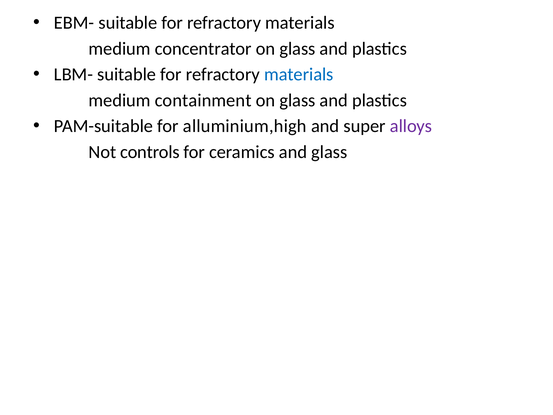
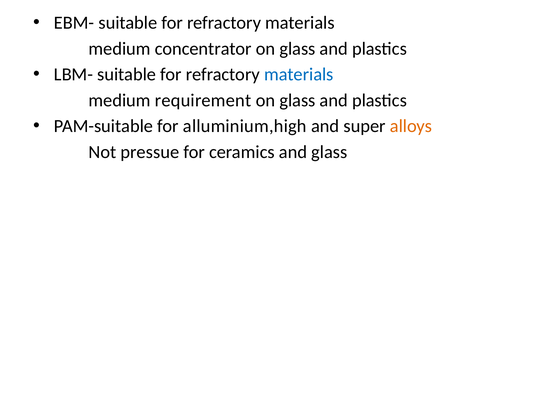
containment: containment -> requirement (203, 100)
alloys colour: purple -> orange (411, 126)
controls: controls -> pressue (150, 152)
